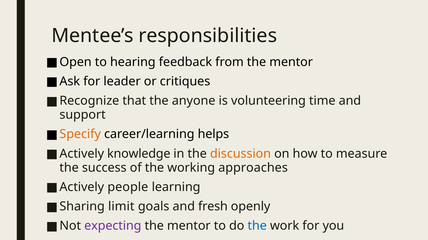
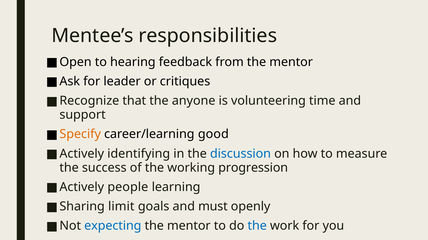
helps: helps -> good (213, 135)
knowledge: knowledge -> identifying (139, 154)
discussion colour: orange -> blue (240, 154)
approaches: approaches -> progression (253, 168)
fresh: fresh -> must (213, 207)
expecting colour: purple -> blue (113, 227)
